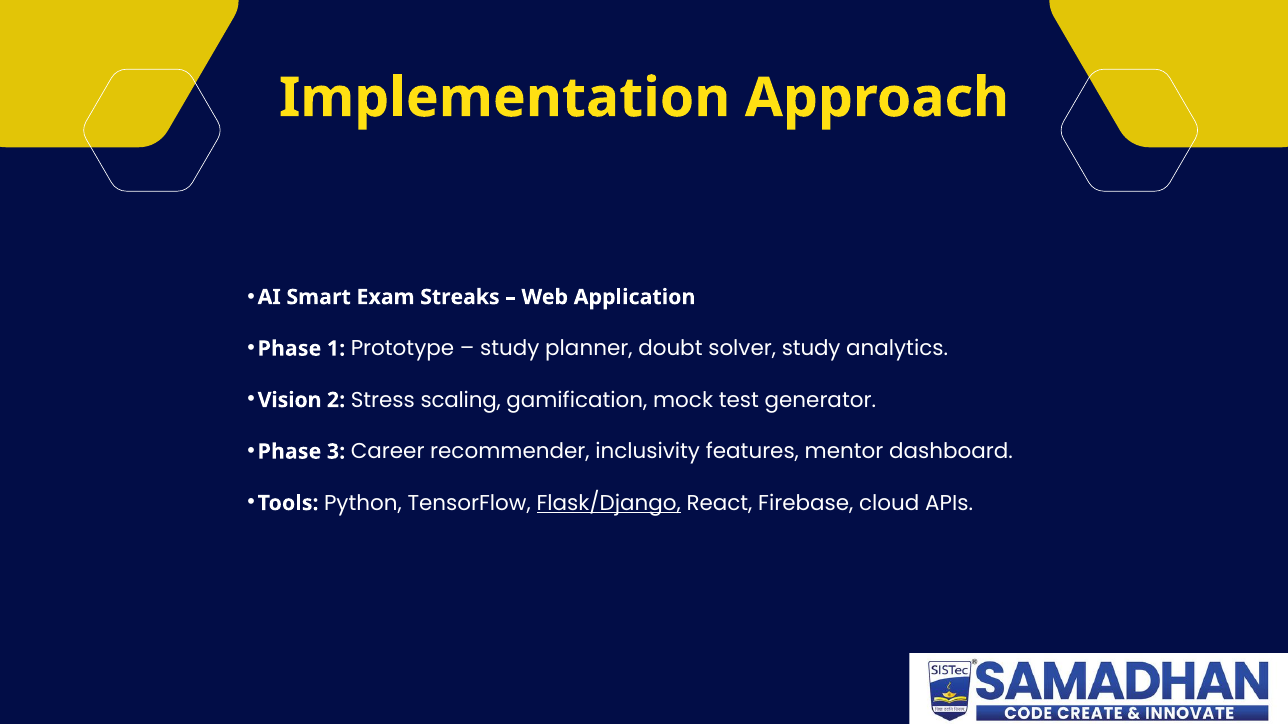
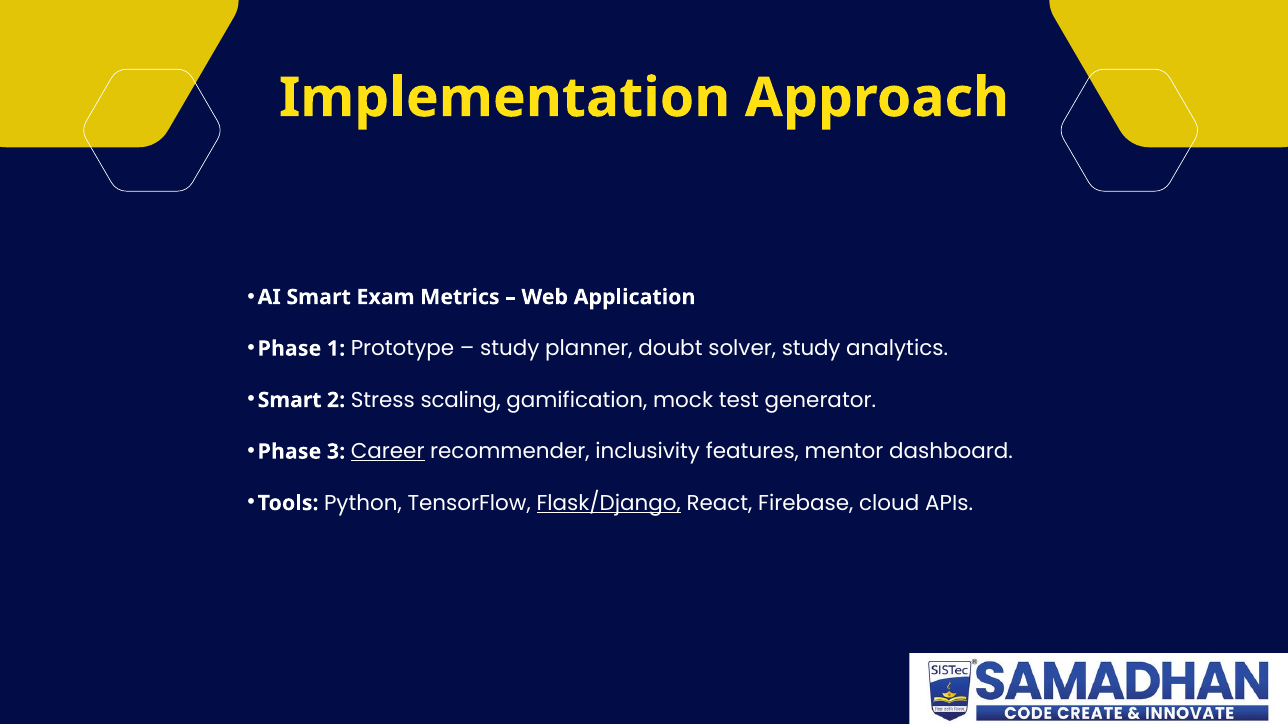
Streaks: Streaks -> Metrics (460, 297)
Vision: Vision -> Smart (290, 400)
Career underline: none -> present (388, 452)
